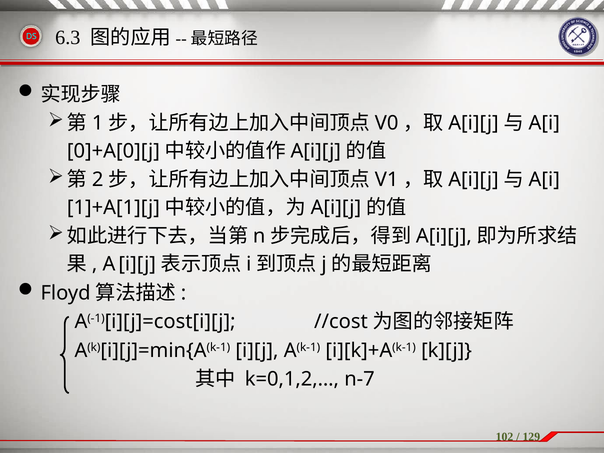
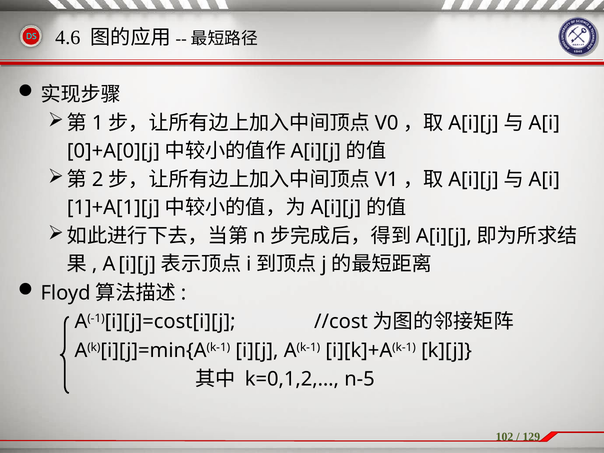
6.3: 6.3 -> 4.6 (68, 38)
n-7: n-7 -> n-5 (359, 379)
